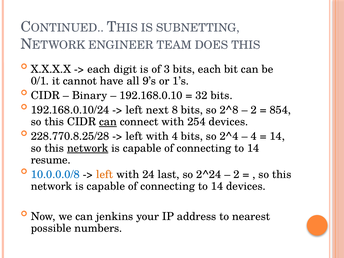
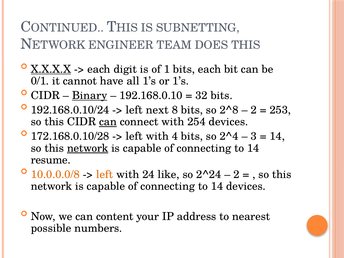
X.X.X.X underline: none -> present (51, 69)
3: 3 -> 1 (167, 69)
all 9’s: 9’s -> 1’s (149, 81)
Binary underline: none -> present (90, 96)
854: 854 -> 253 (280, 110)
228.770.8.25/28: 228.770.8.25/28 -> 172.168.0.10/28 (70, 136)
4: 4 -> 3 (254, 136)
10.0.0.0/8 colour: blue -> orange (55, 174)
last: last -> like (169, 174)
jenkins: jenkins -> content (115, 217)
